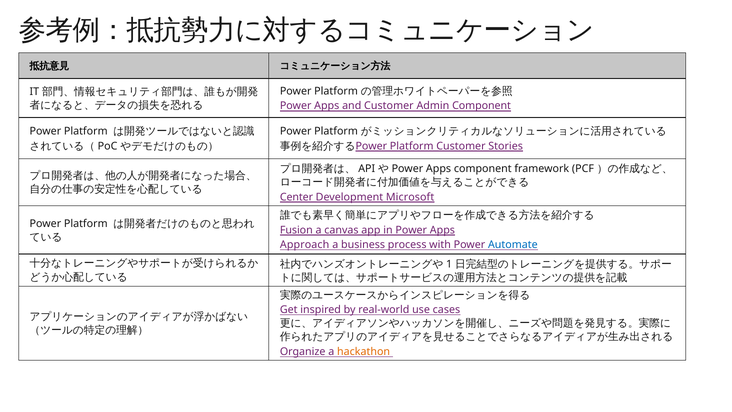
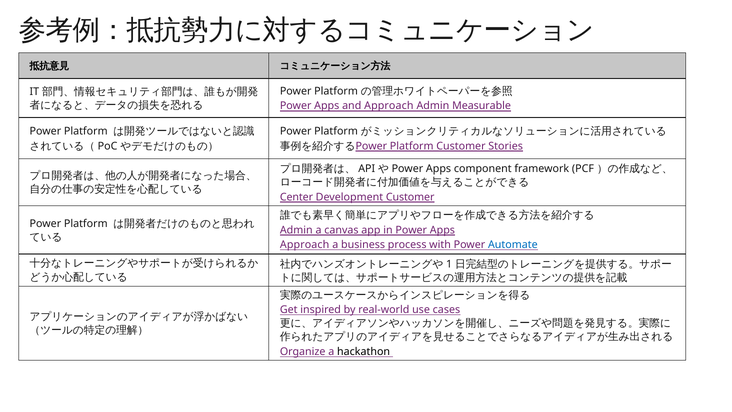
and Customer: Customer -> Approach (389, 106)
Admin Component: Component -> Measurable (482, 106)
Development Microsoft: Microsoft -> Customer (410, 197)
Fusion: Fusion -> Admin (296, 230)
hackathon colour: orange -> black (364, 351)
